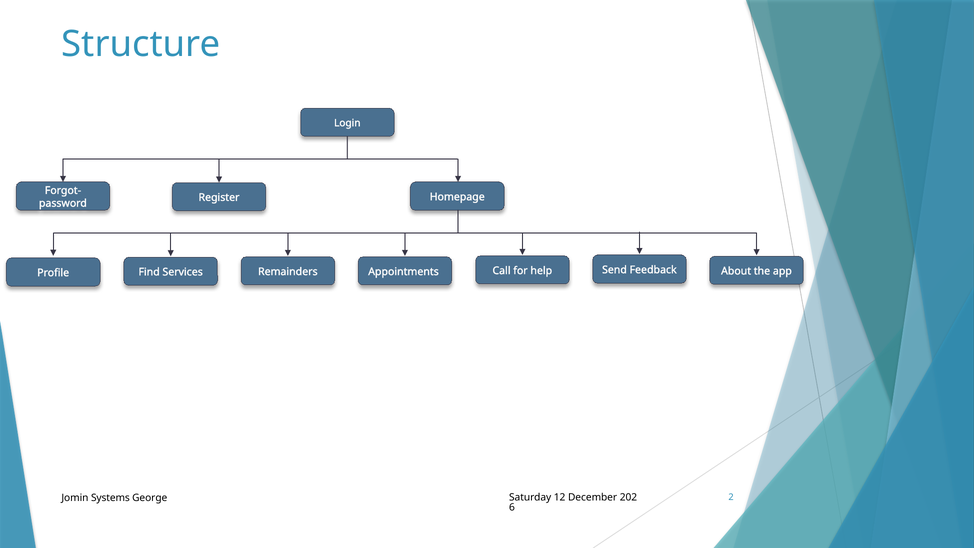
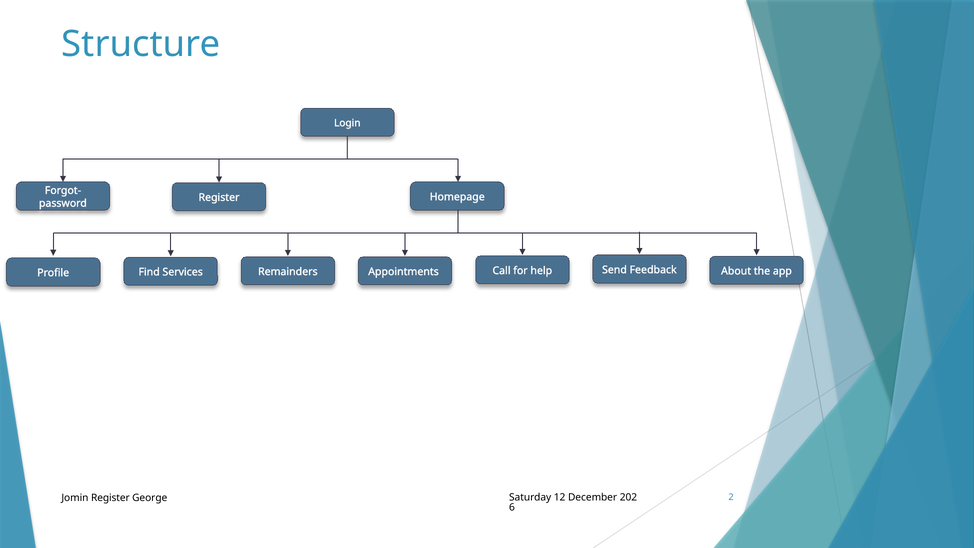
Jomin Systems: Systems -> Register (110, 498)
